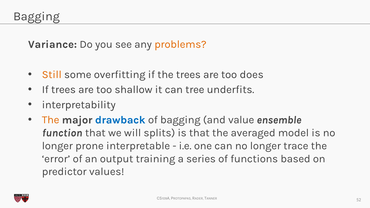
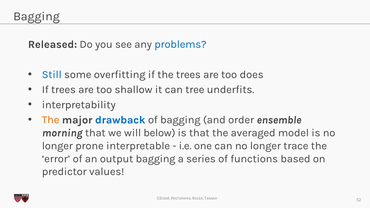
Variance: Variance -> Released (53, 44)
problems colour: orange -> blue (180, 44)
Still colour: orange -> blue (52, 75)
value: value -> order (241, 120)
function: function -> morning (62, 133)
splits: splits -> below (159, 133)
output training: training -> bagging (156, 159)
